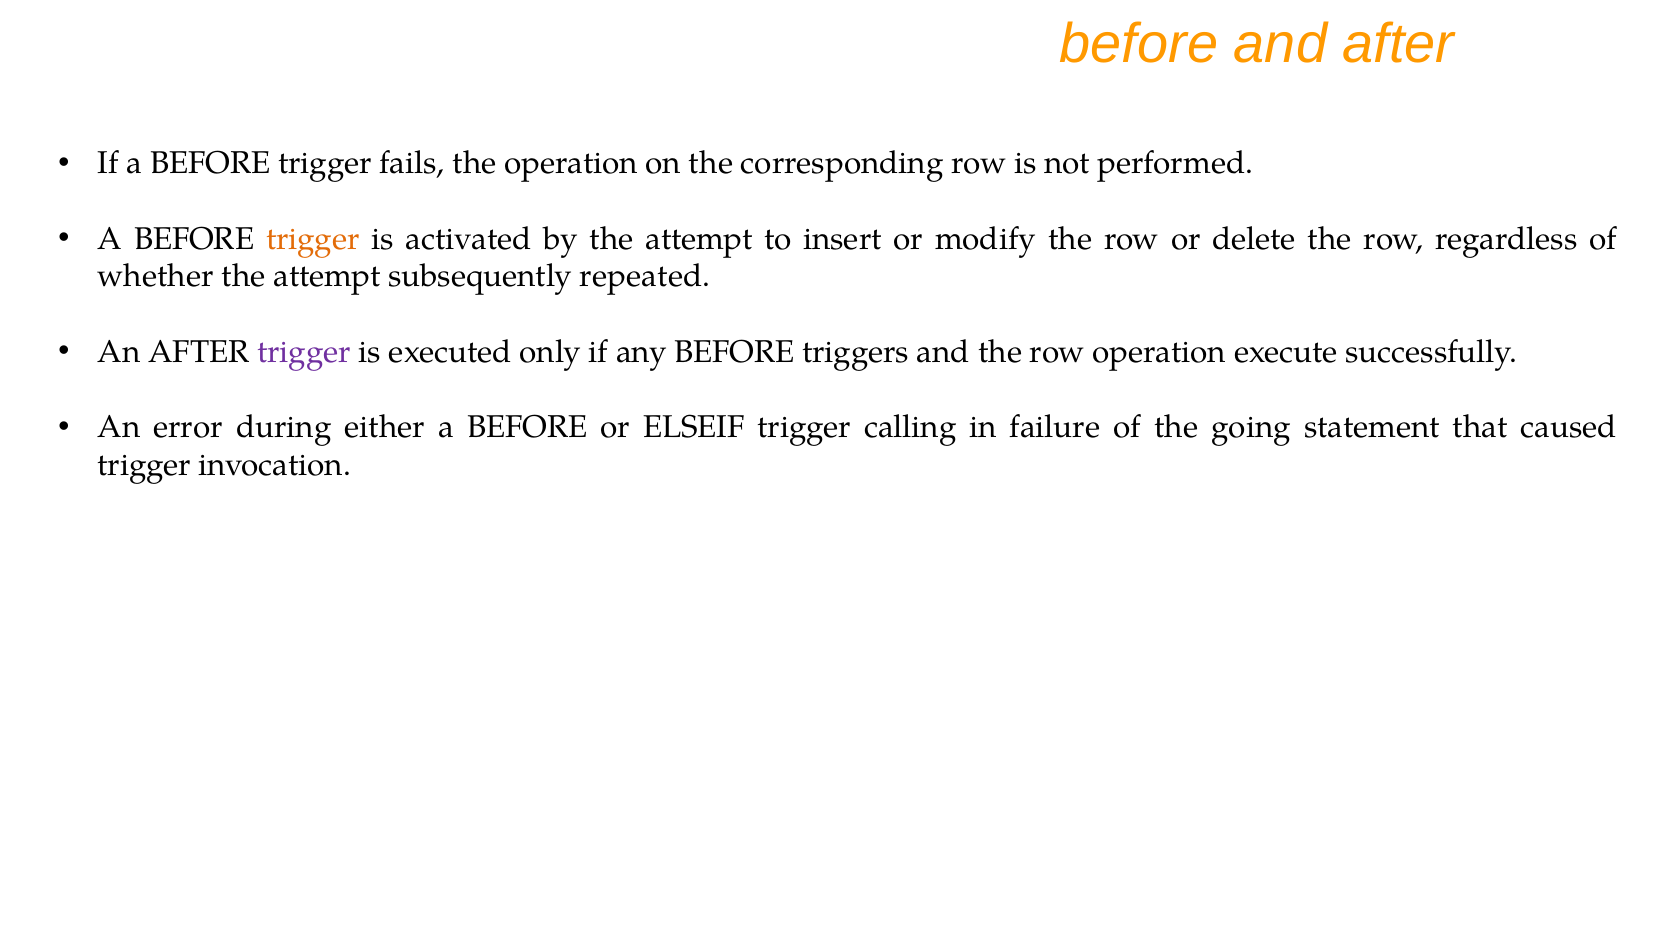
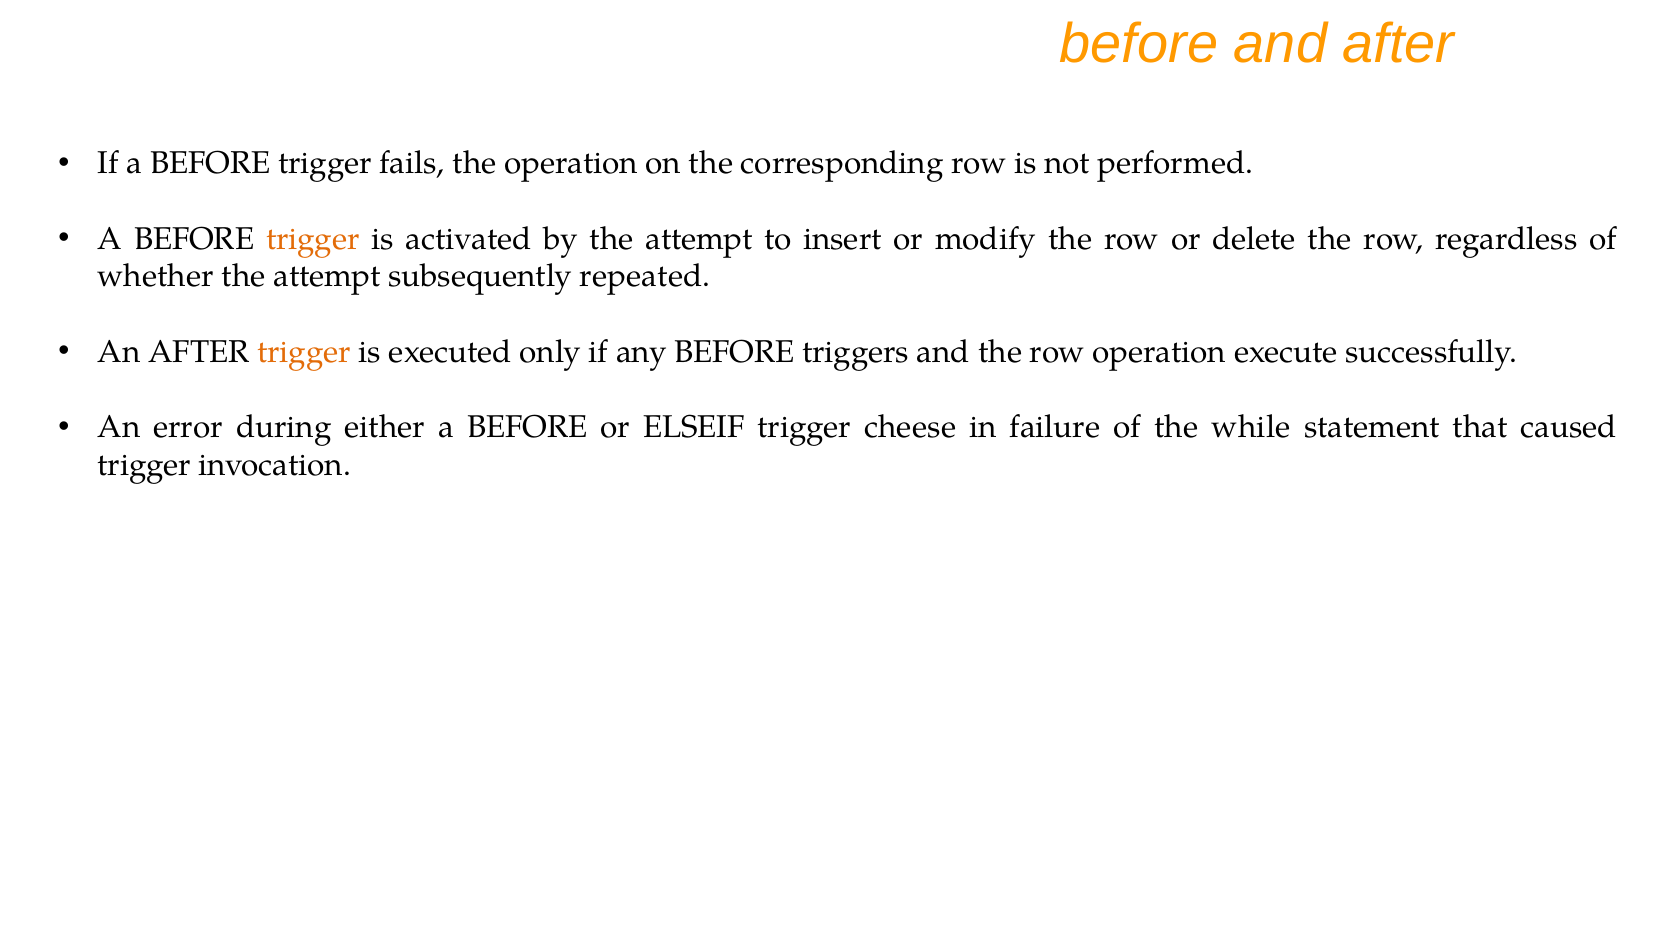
trigger colour: purple -> orange (304, 352)
calling: calling -> cheese (910, 428)
going: going -> while (1251, 428)
